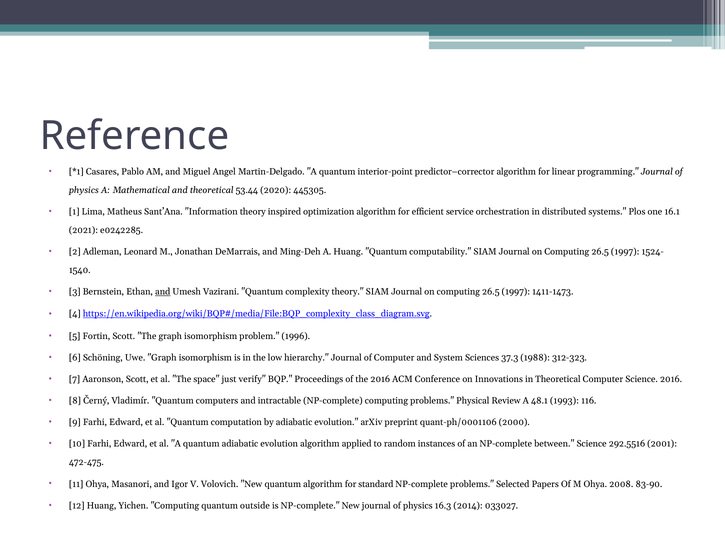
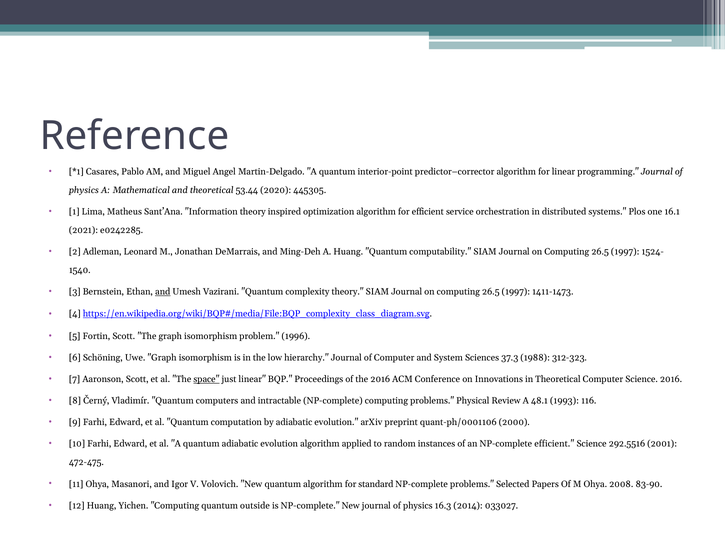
space underline: none -> present (206, 379)
just verify: verify -> linear (252, 379)
NP-complete between: between -> efficient (554, 444)
